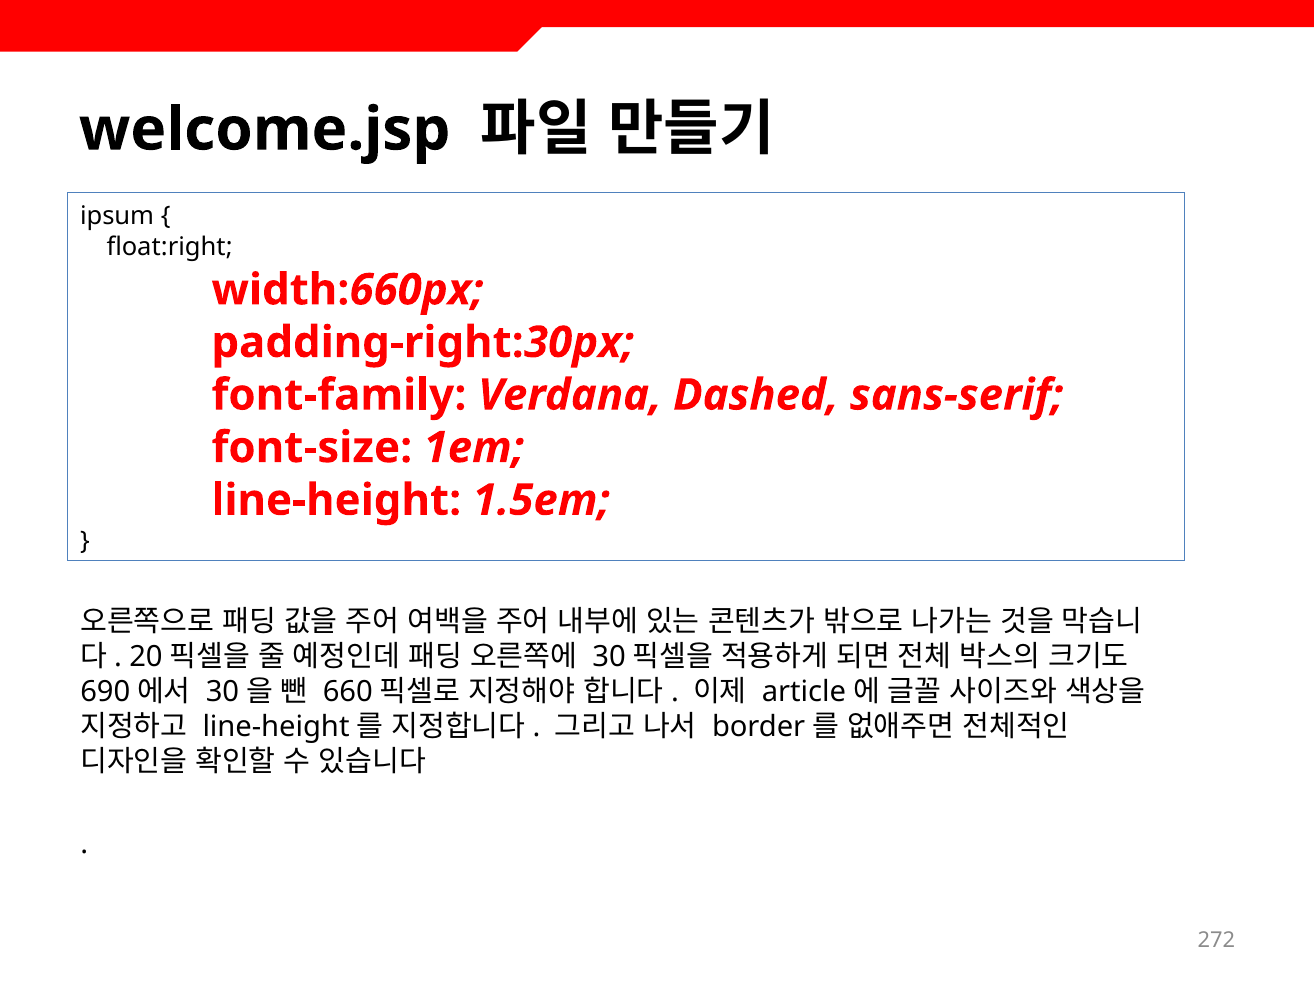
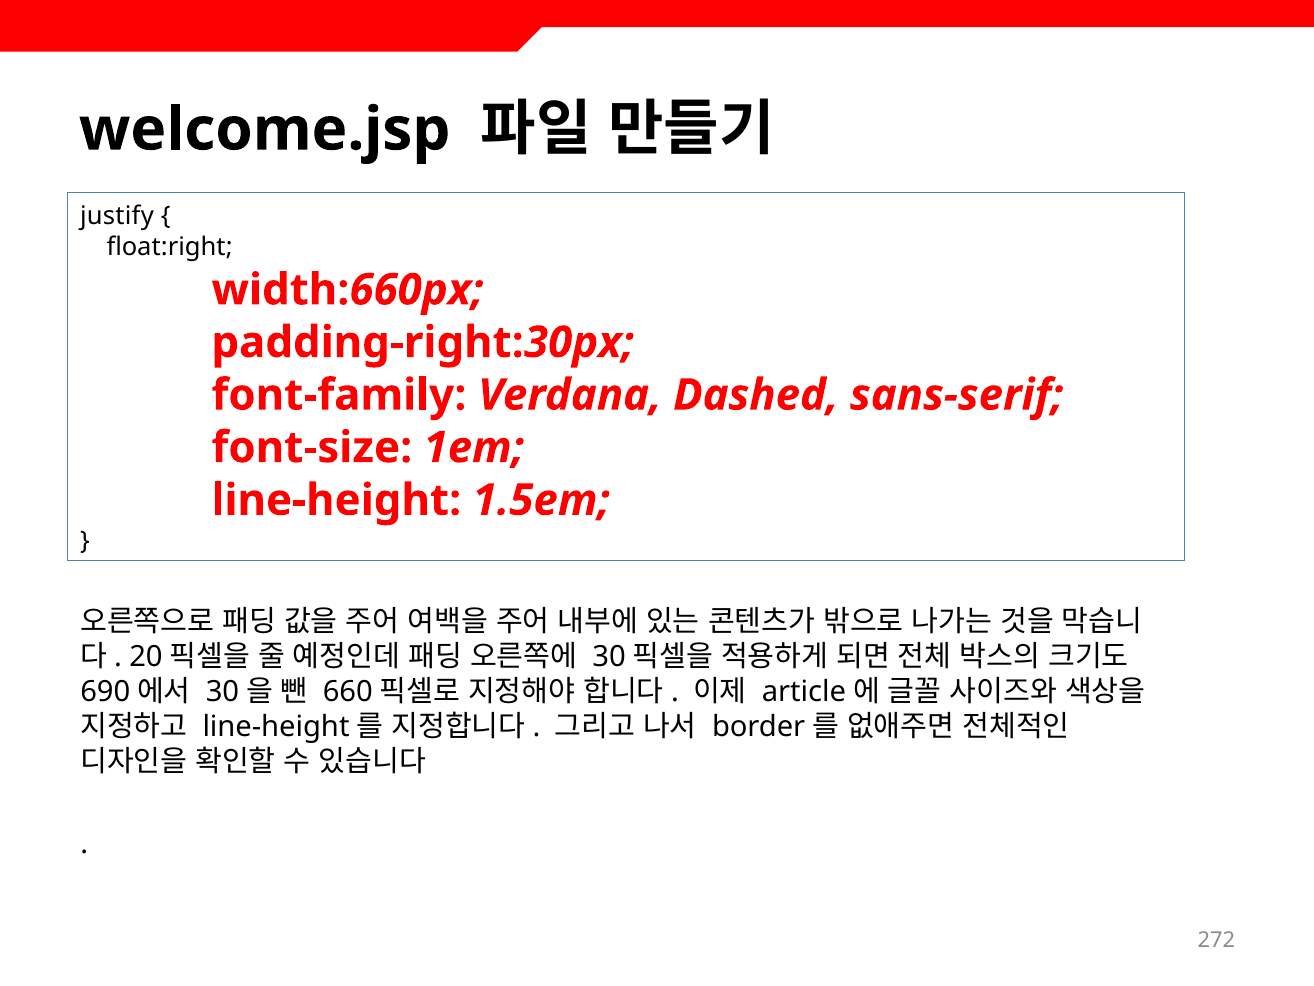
ipsum: ipsum -> justify (117, 216)
